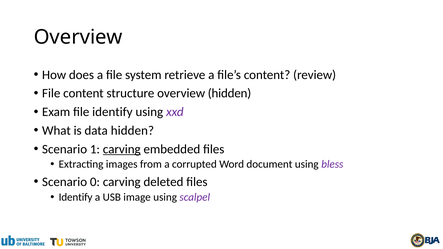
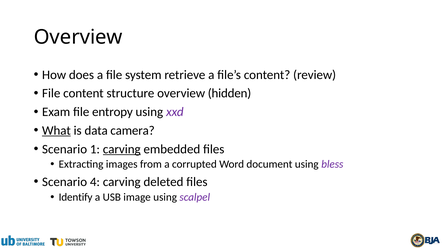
file identify: identify -> entropy (112, 112)
What underline: none -> present (56, 131)
data hidden: hidden -> camera (133, 131)
0: 0 -> 4 (95, 182)
